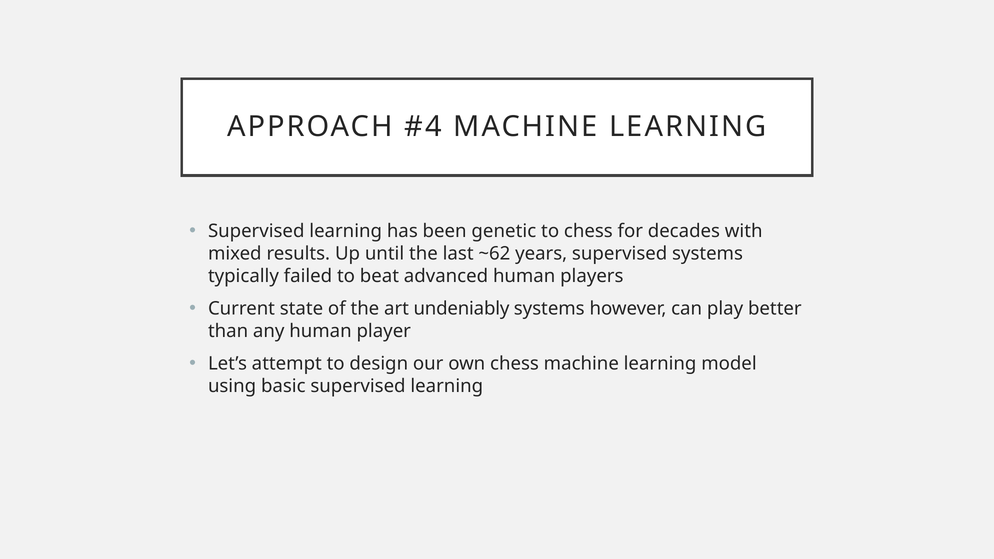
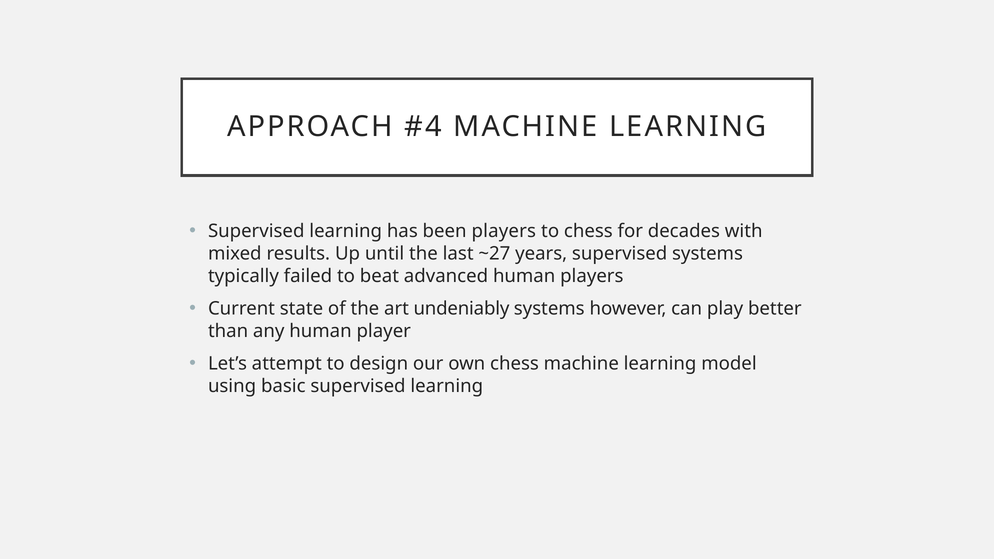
been genetic: genetic -> players (504, 231)
~62: ~62 -> ~27 (494, 254)
